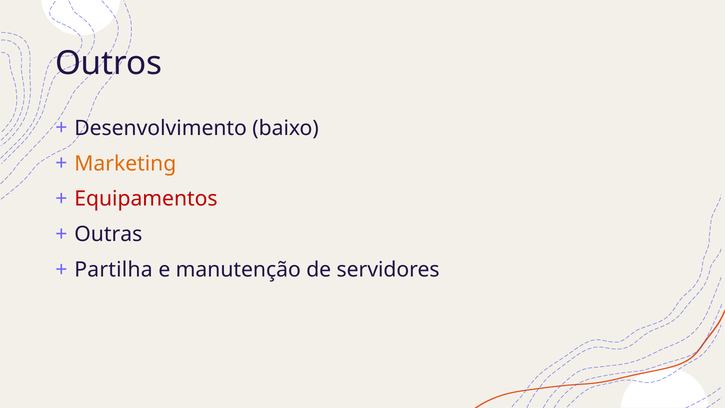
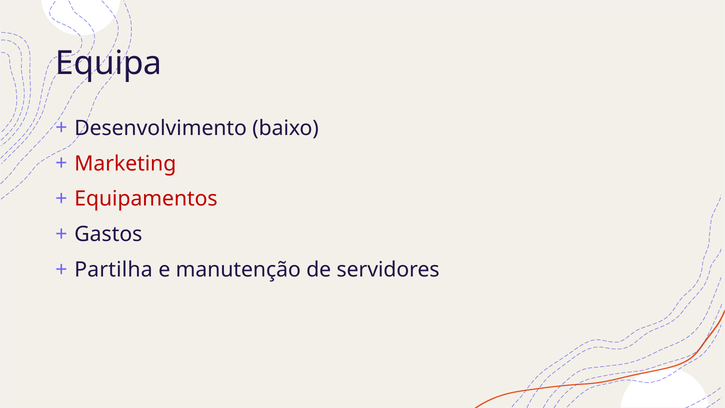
Outros: Outros -> Equipa (109, 63)
Marketing colour: orange -> red (125, 163)
Outras: Outras -> Gastos (108, 234)
